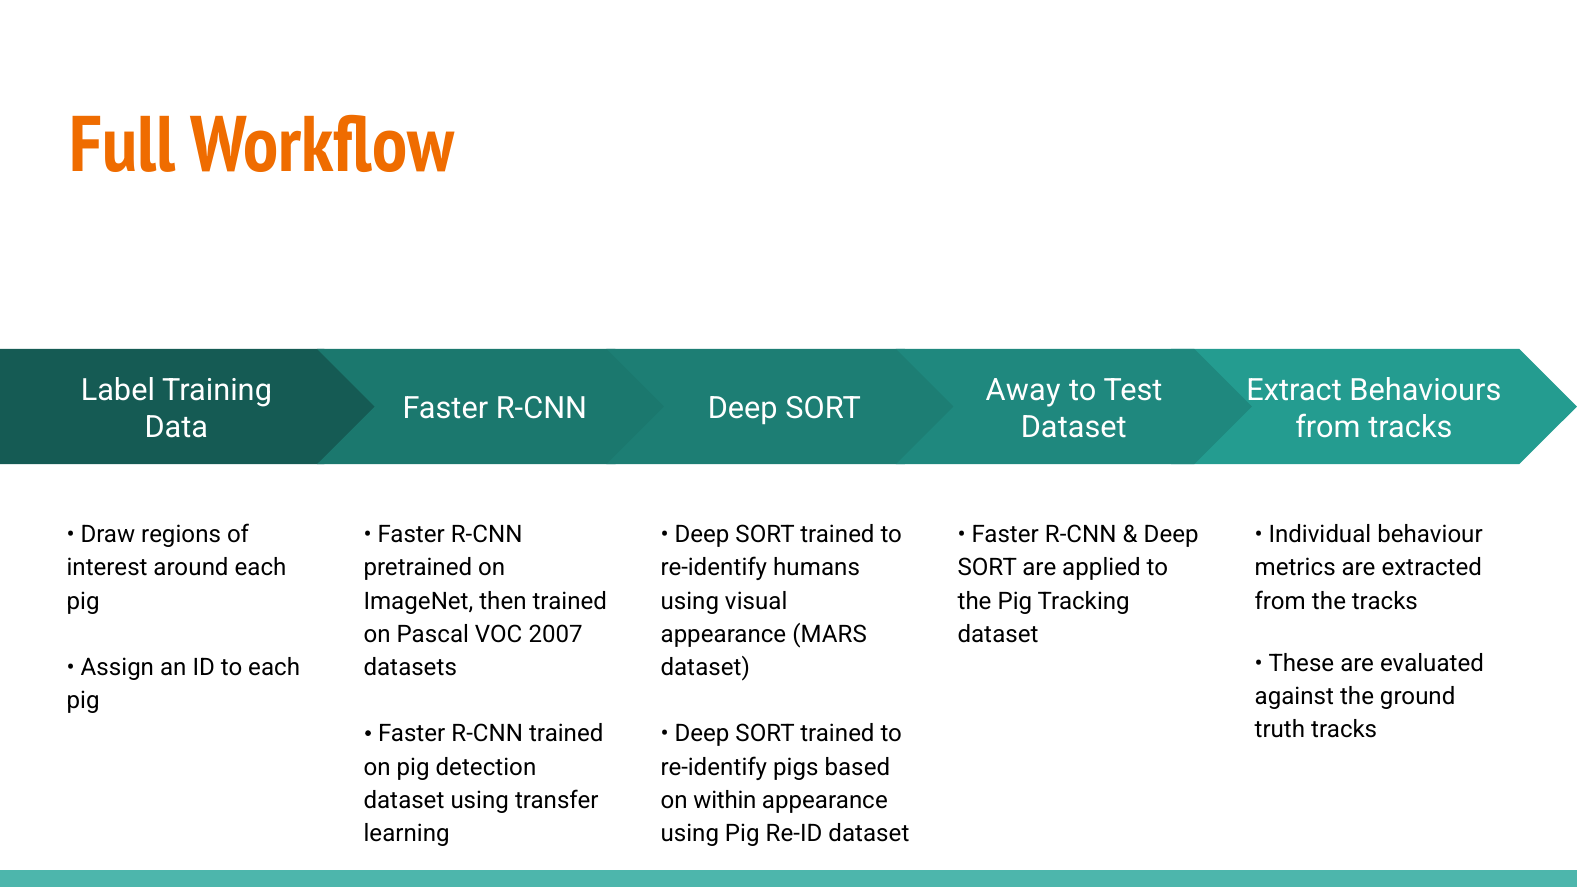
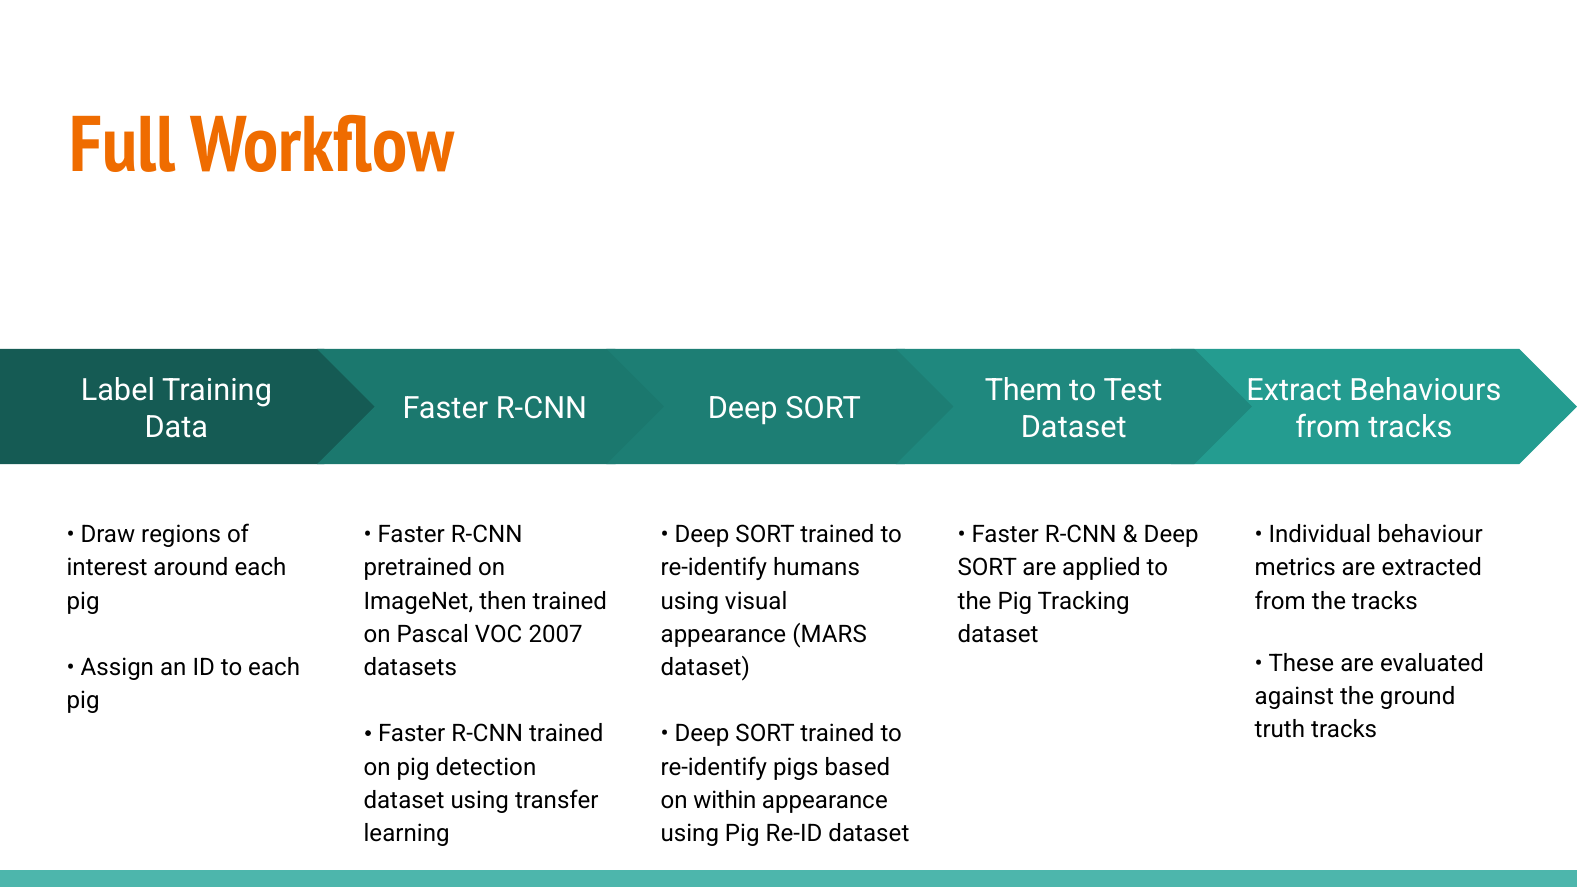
Away: Away -> Them (1023, 390)
